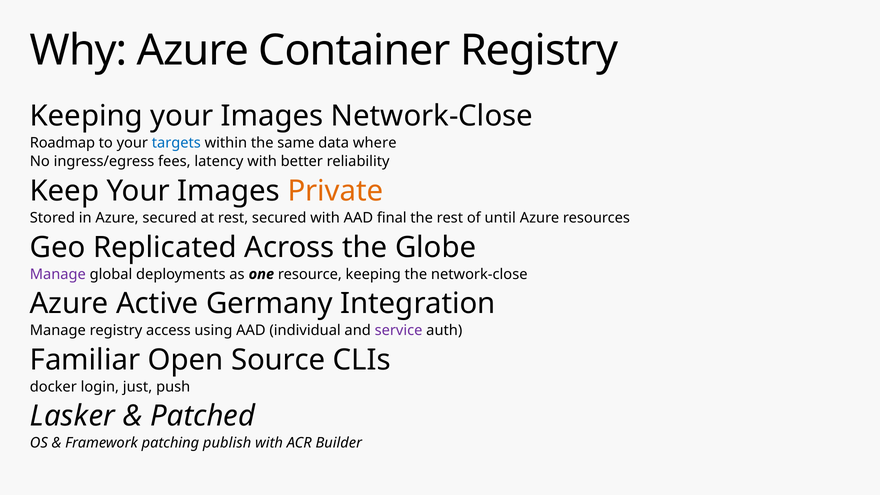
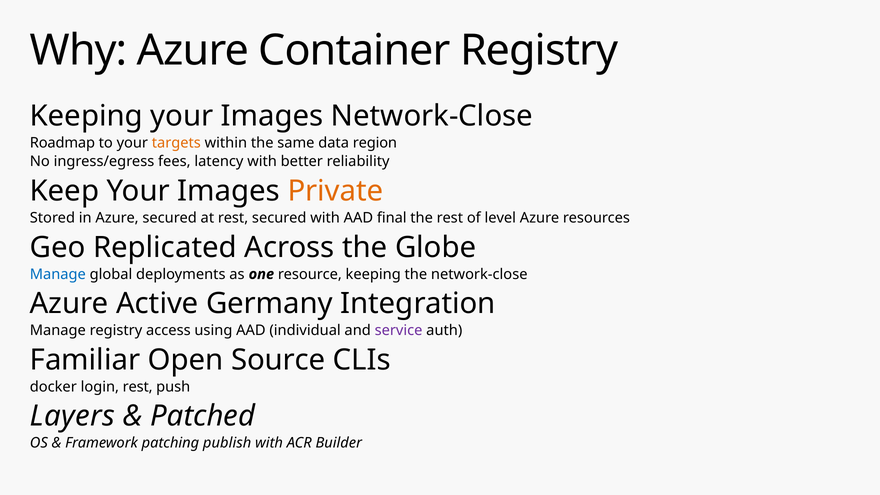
targets colour: blue -> orange (176, 143)
where: where -> region (375, 143)
until: until -> level (500, 218)
Manage colour: purple -> blue (58, 274)
login just: just -> rest (138, 387)
Lasker: Lasker -> Layers (72, 416)
